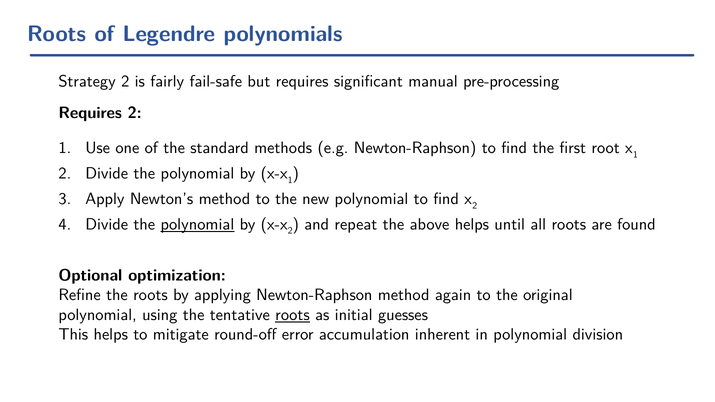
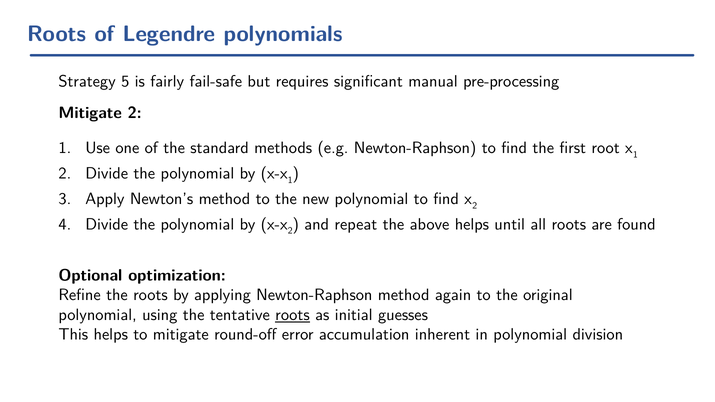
Strategy 2: 2 -> 5 (125, 81)
Requires: Requires -> Mitigate (90, 113)
polynomial underline: present -> none (197, 225)
